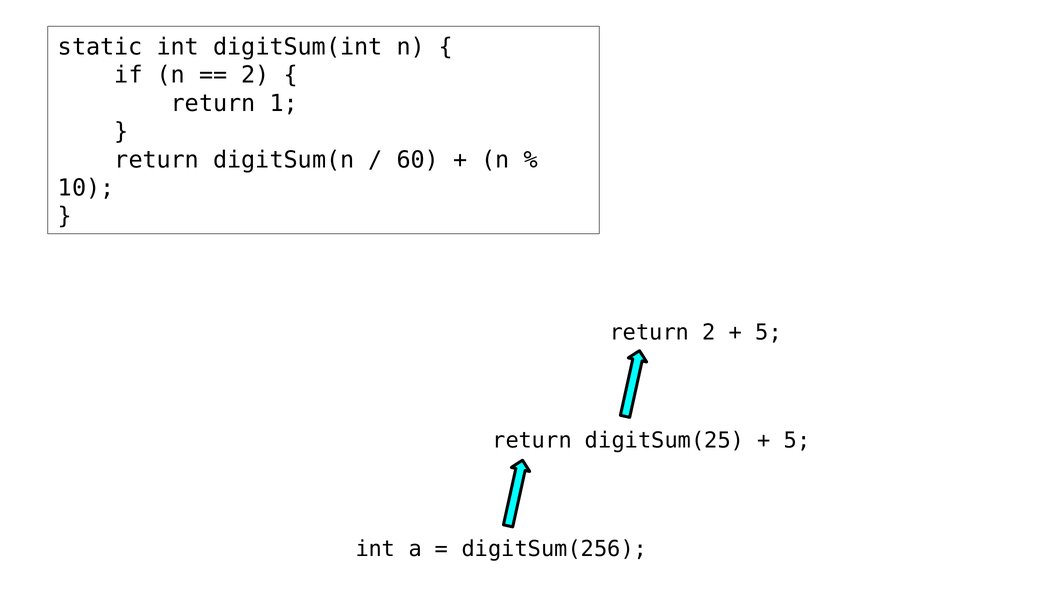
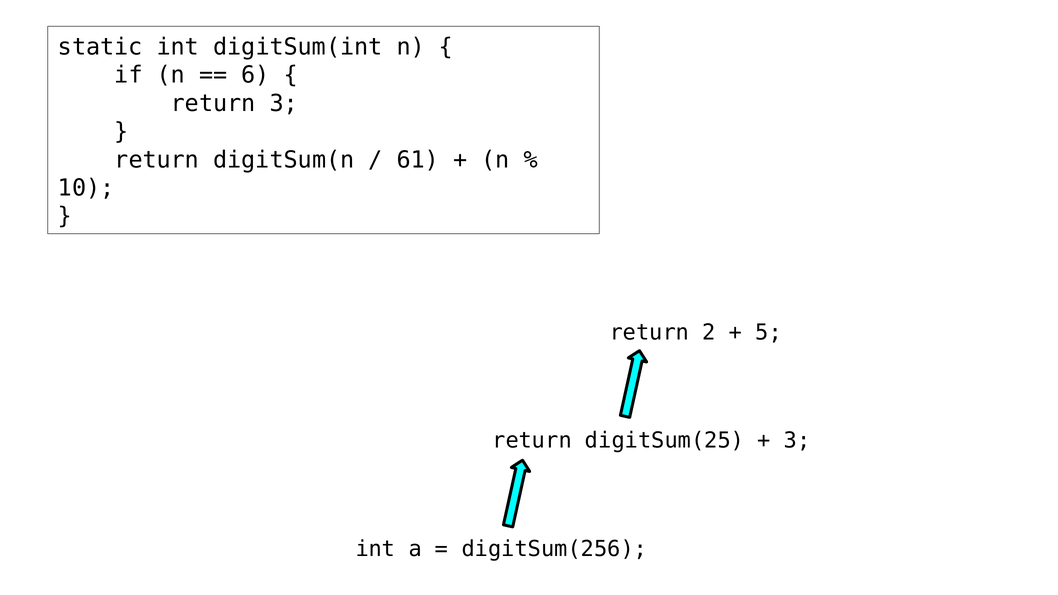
2: 2 -> 6 (255, 75)
return 1: 1 -> 3 (284, 103)
60: 60 -> 61 (418, 160)
5: 5 -> 3 (797, 441)
